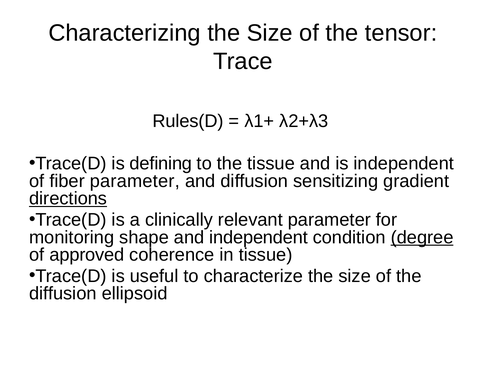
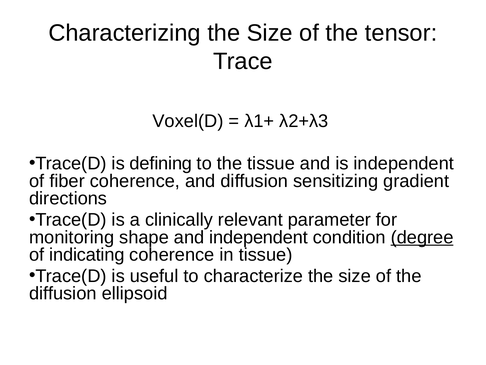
Rules(D: Rules(D -> Voxel(D (188, 121)
fiber parameter: parameter -> coherence (135, 181)
directions underline: present -> none (68, 198)
approved: approved -> indicating (87, 255)
